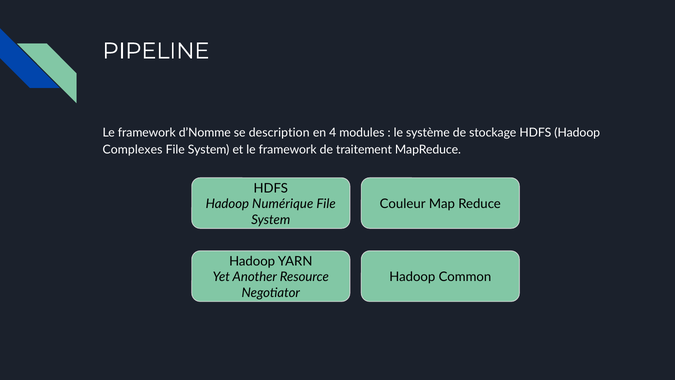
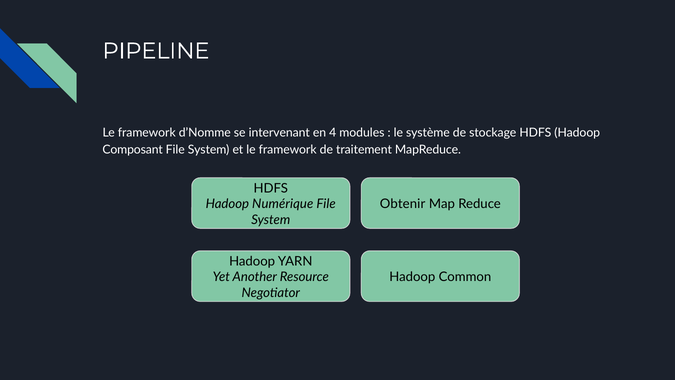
description: description -> intervenant (279, 133)
Complexes: Complexes -> Composant (133, 149)
Couleur: Couleur -> Obtenir (403, 204)
